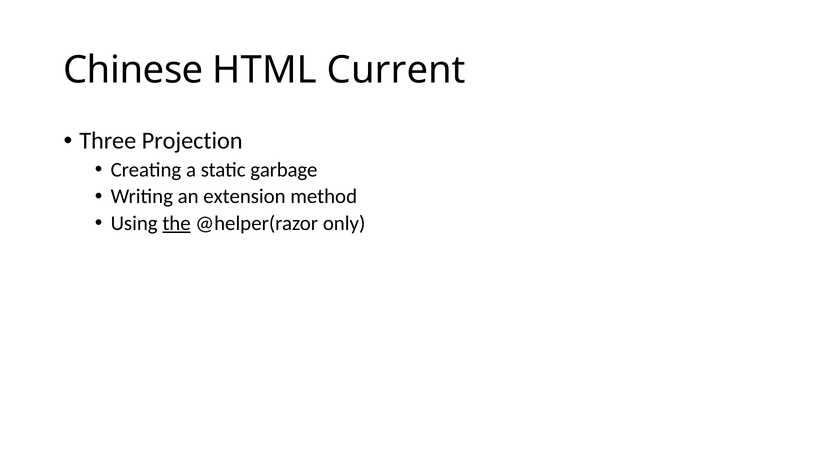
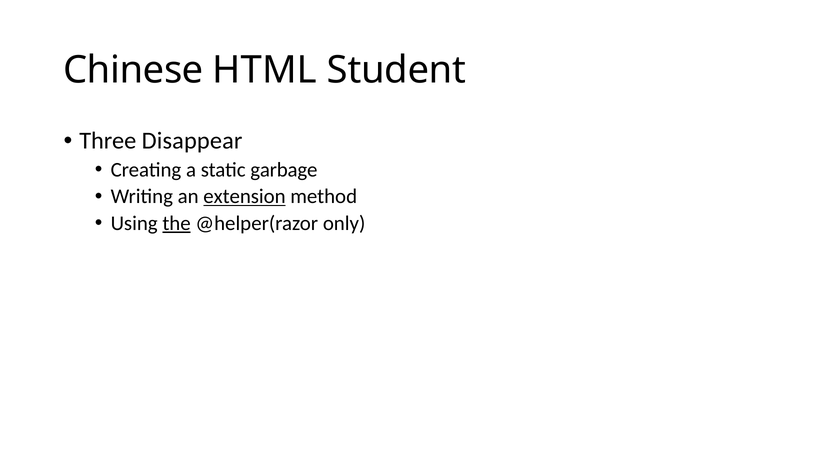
Current: Current -> Student (396, 70)
Projection: Projection -> Disappear (192, 141)
extension underline: none -> present (244, 197)
